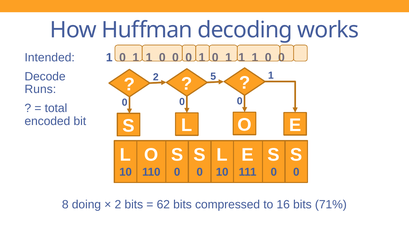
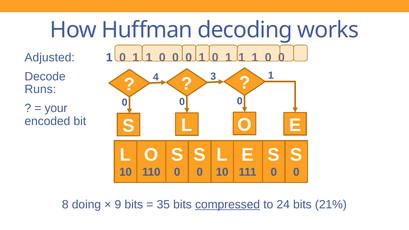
Intended: Intended -> Adjusted (50, 57)
5: 5 -> 3 (213, 76)
2: 2 -> 4 (156, 77)
total: total -> your (56, 108)
2: 2 -> 9 (118, 205)
62: 62 -> 35 (163, 205)
compressed underline: none -> present (228, 205)
16: 16 -> 24 (283, 205)
71%: 71% -> 21% (331, 205)
